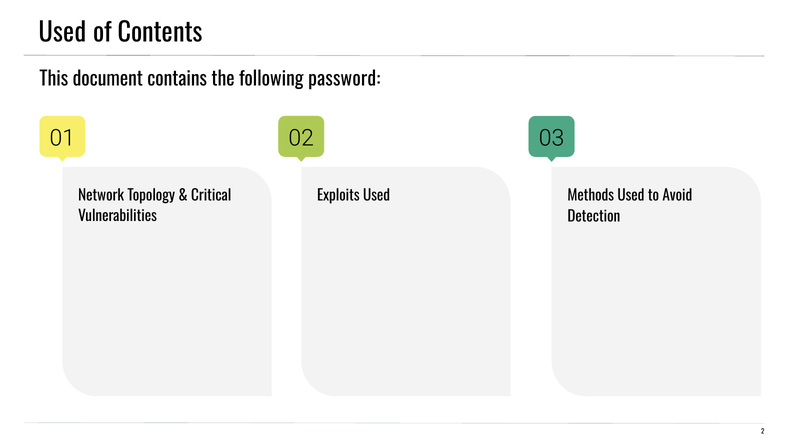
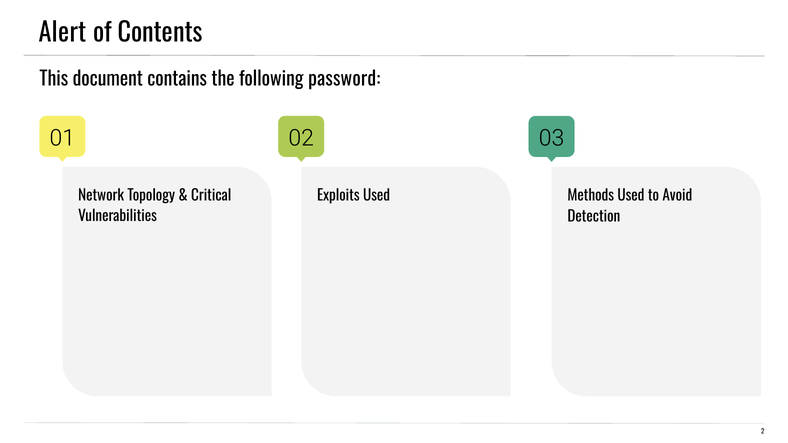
Used: Used -> Alert (63, 33)
